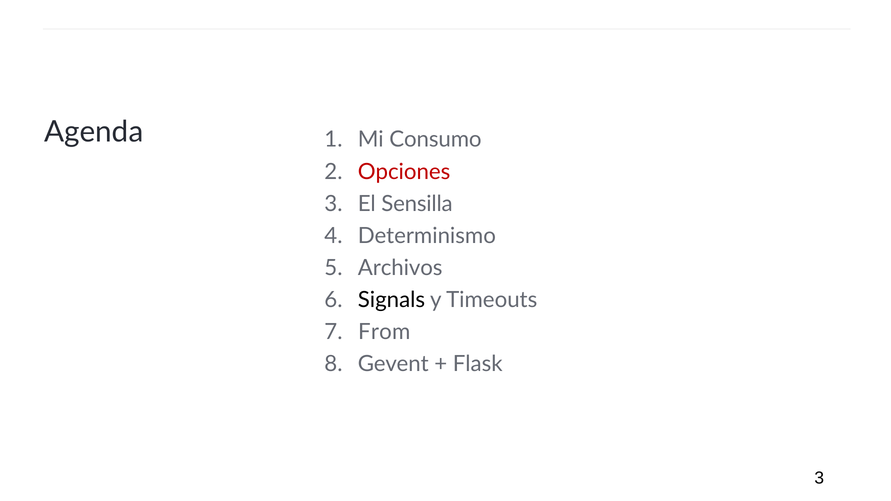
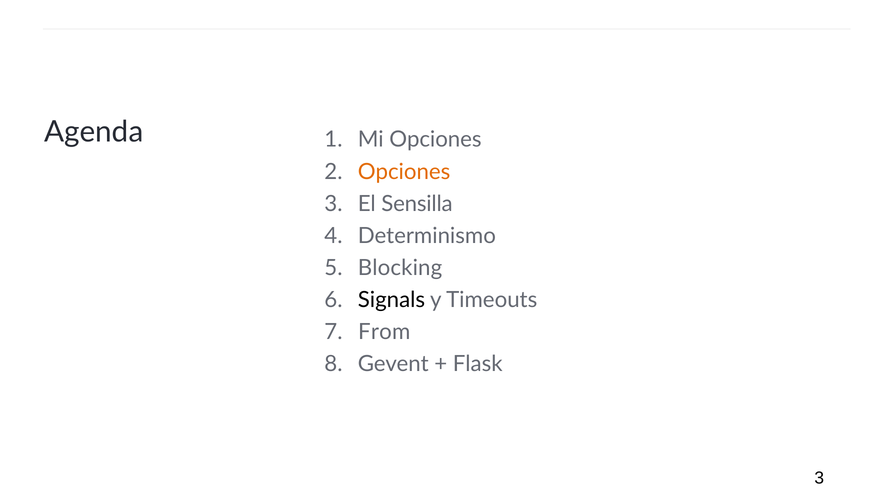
Mi Consumo: Consumo -> Opciones (435, 140)
Opciones colour: red -> orange (404, 172)
Archivos: Archivos -> Blocking (400, 268)
